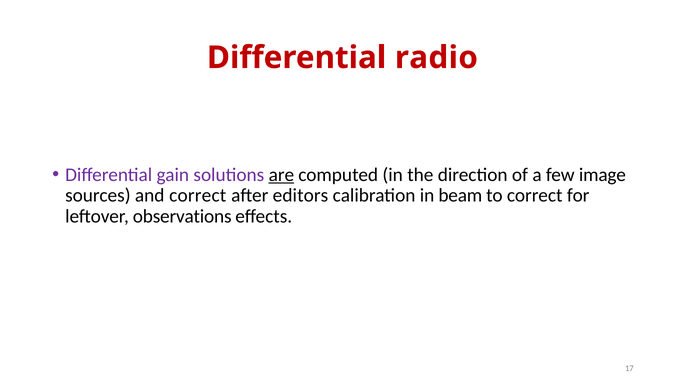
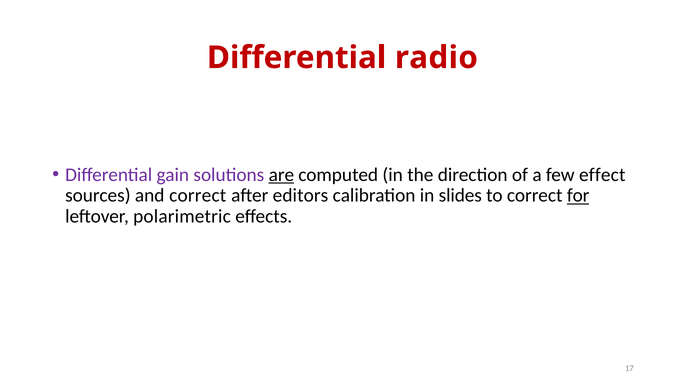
image: image -> effect (602, 175)
beam: beam -> slides (460, 195)
for underline: none -> present (578, 195)
observations: observations -> polarimetric (182, 216)
